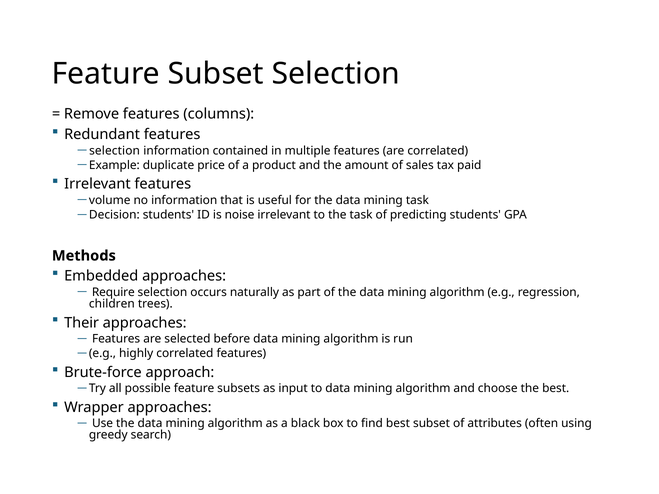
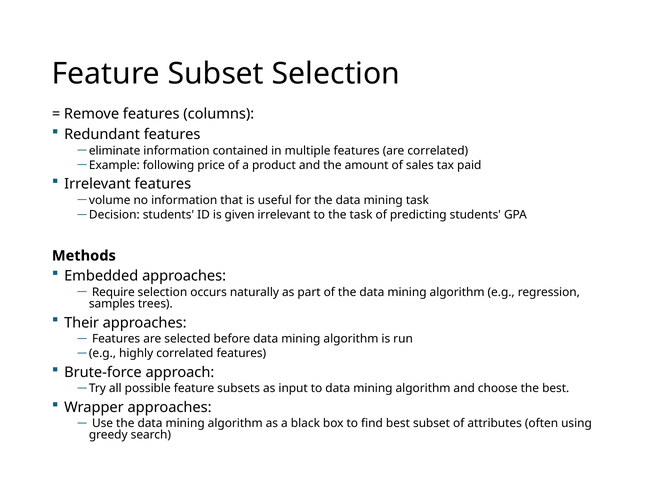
selection: selection -> eliminate (115, 151)
duplicate: duplicate -> following (169, 165)
noise: noise -> given (240, 215)
children: children -> samples (112, 304)
